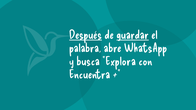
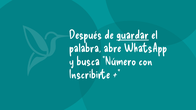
Después underline: present -> none (86, 35)
Explora: Explora -> Número (119, 61)
Encuentra: Encuentra -> Inscribirte (90, 75)
